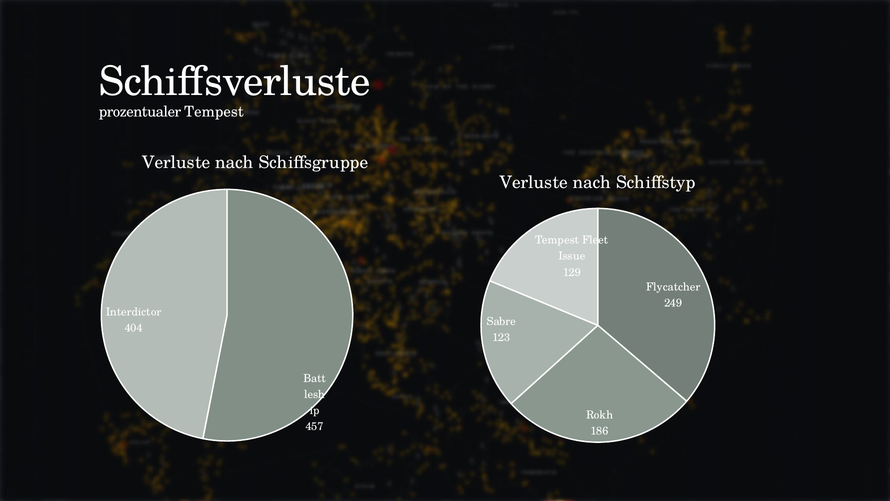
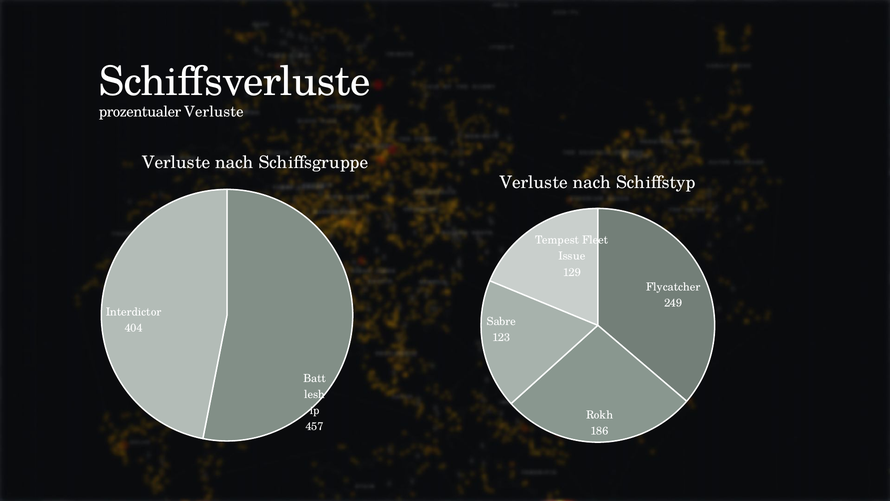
prozentualer Tempest: Tempest -> Verluste (214, 112)
